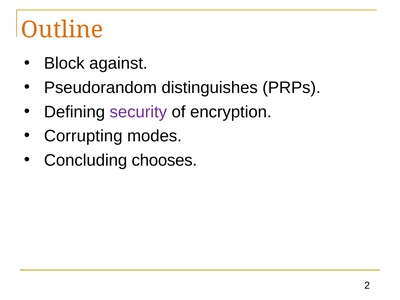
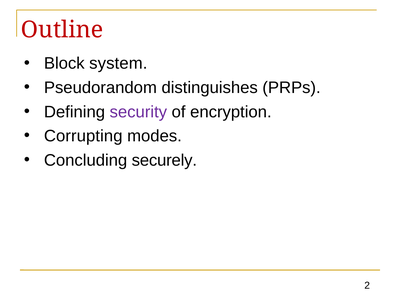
Outline colour: orange -> red (62, 30)
against: against -> system (118, 63)
chooses: chooses -> securely (164, 160)
